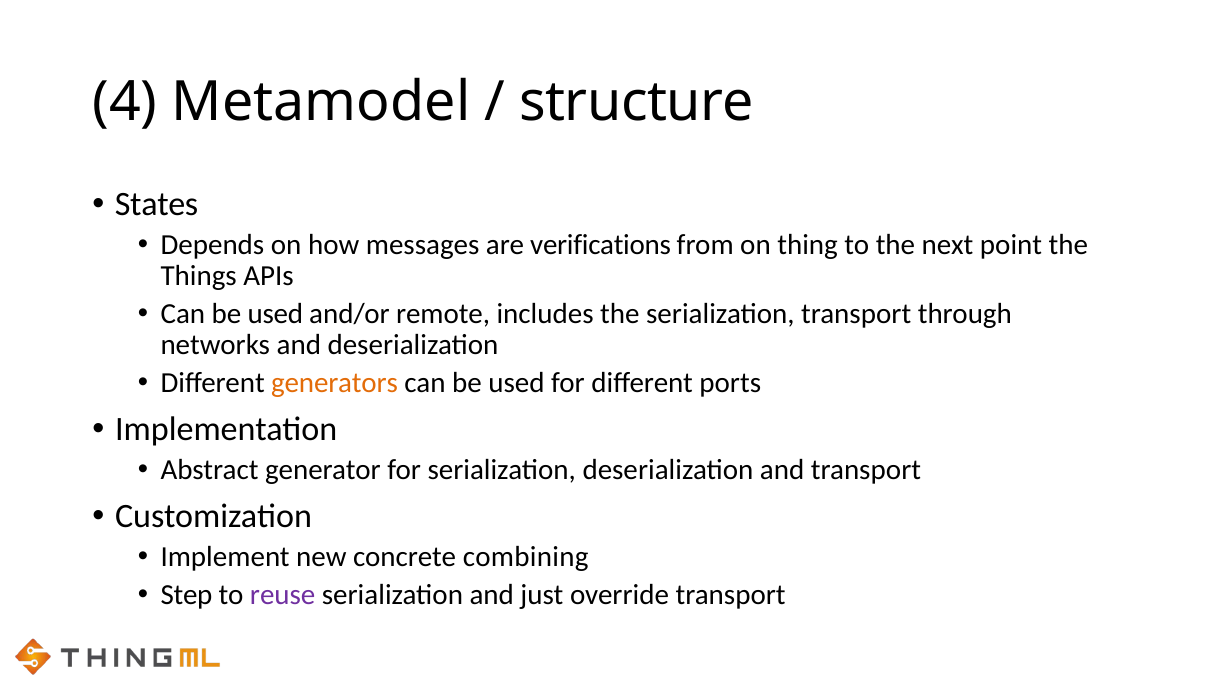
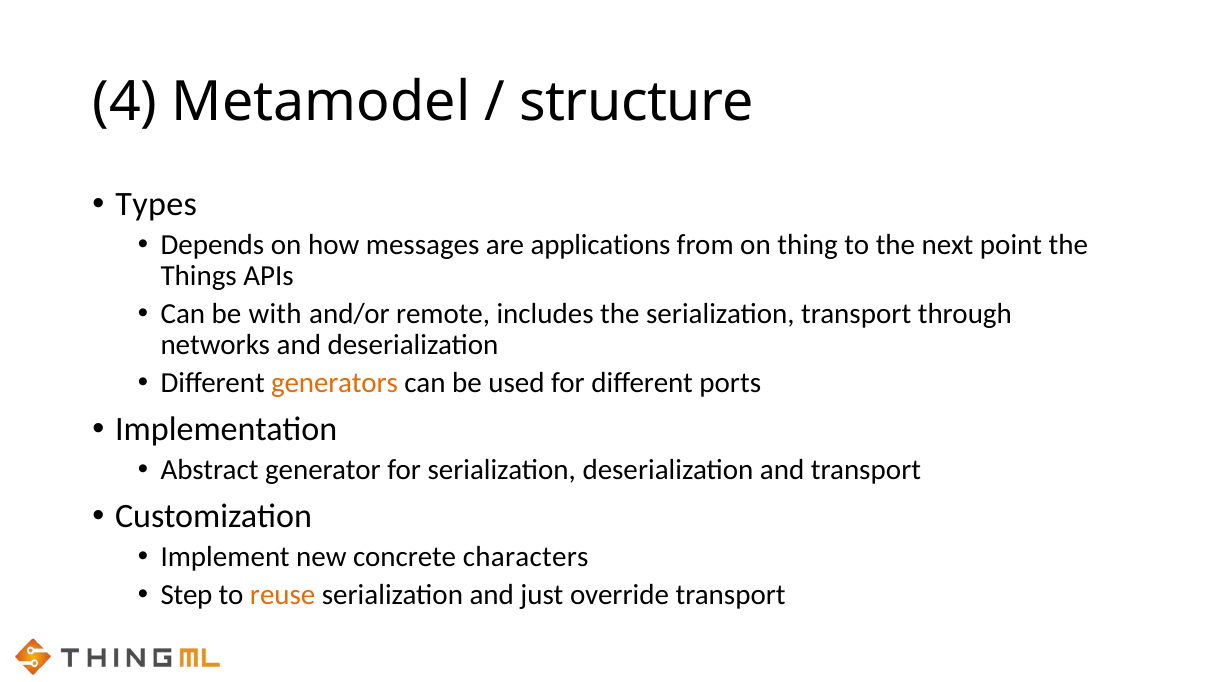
States: States -> Types (156, 204)
verifications: verifications -> applications (601, 245)
used: used -> with (275, 314)
combining: combining -> characters (526, 557)
reuse colour: purple -> orange (283, 595)
